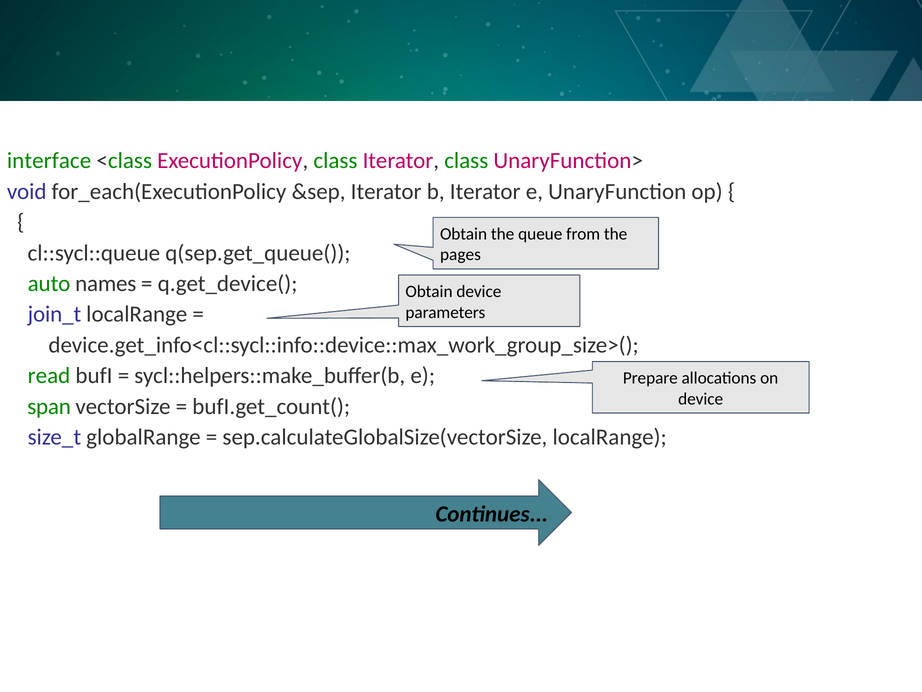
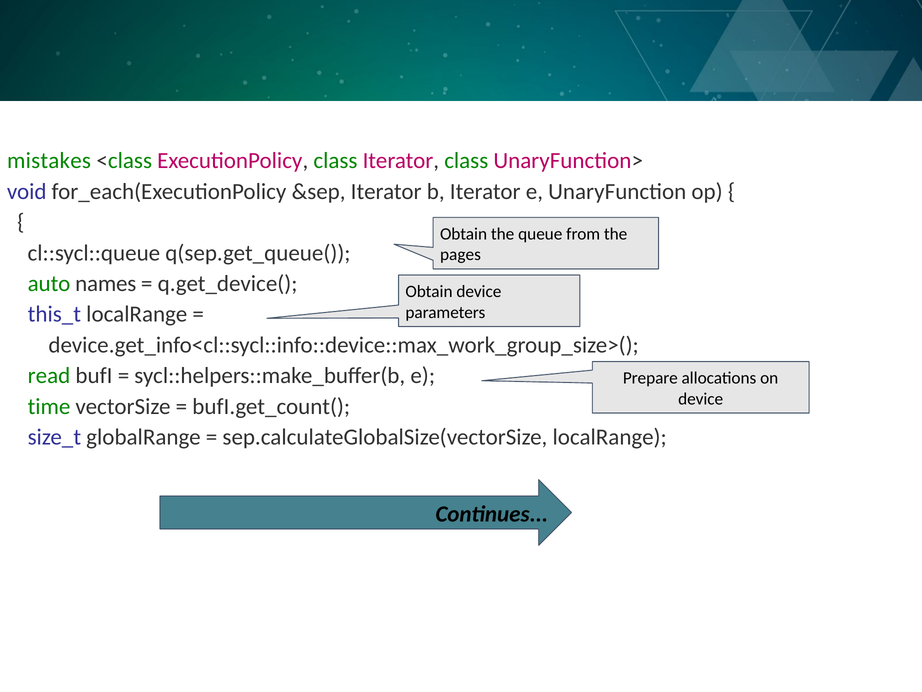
interface: interface -> mistakes (49, 161)
join_t: join_t -> this_t (54, 314)
span: span -> time (49, 406)
